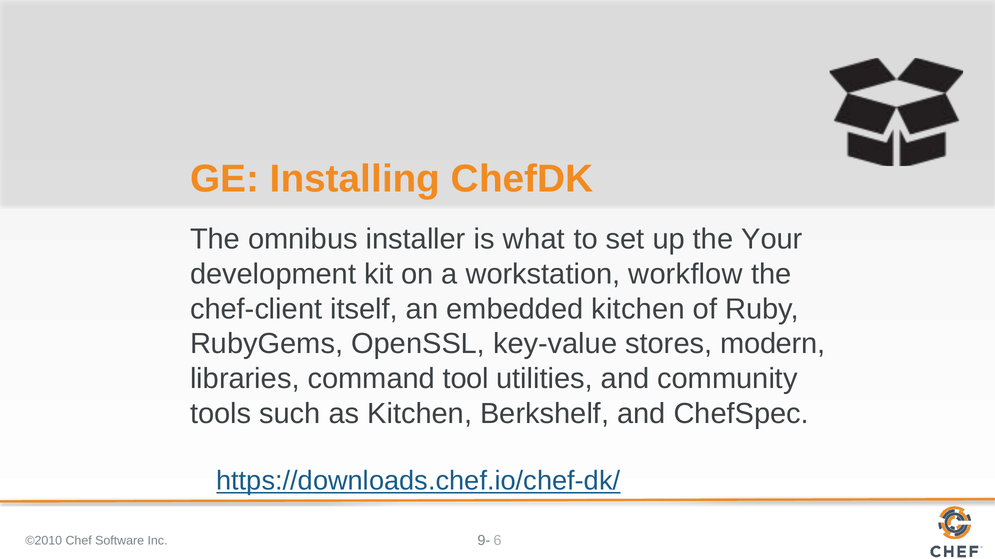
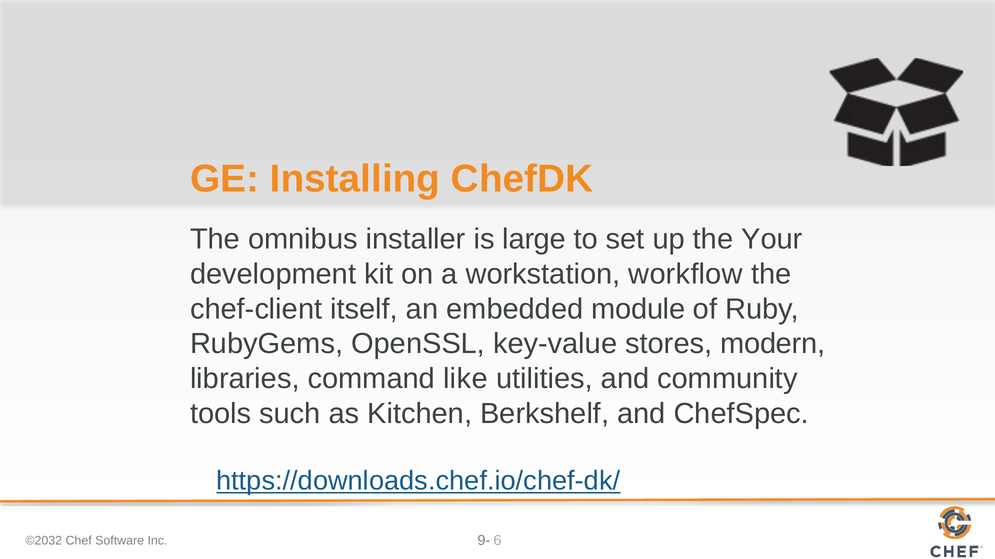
what: what -> large (534, 240)
embedded kitchen: kitchen -> module (638, 309)
tool: tool -> like (465, 379)
©2010: ©2010 -> ©2032 (44, 542)
